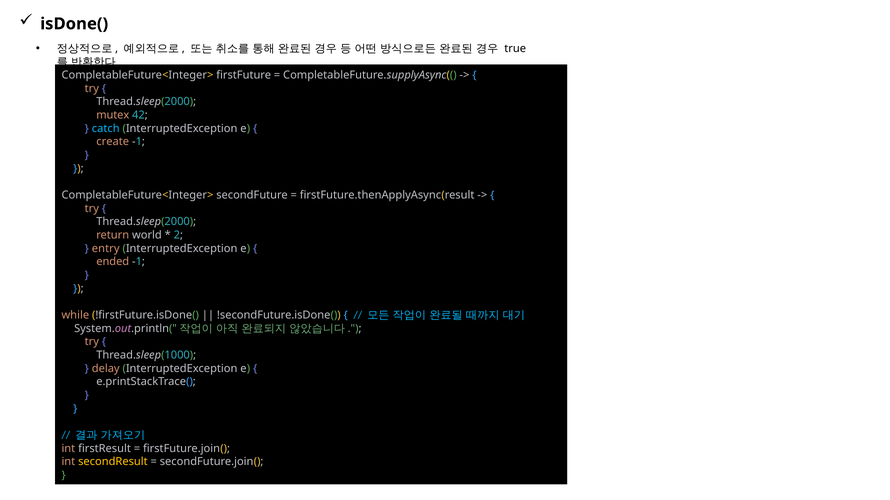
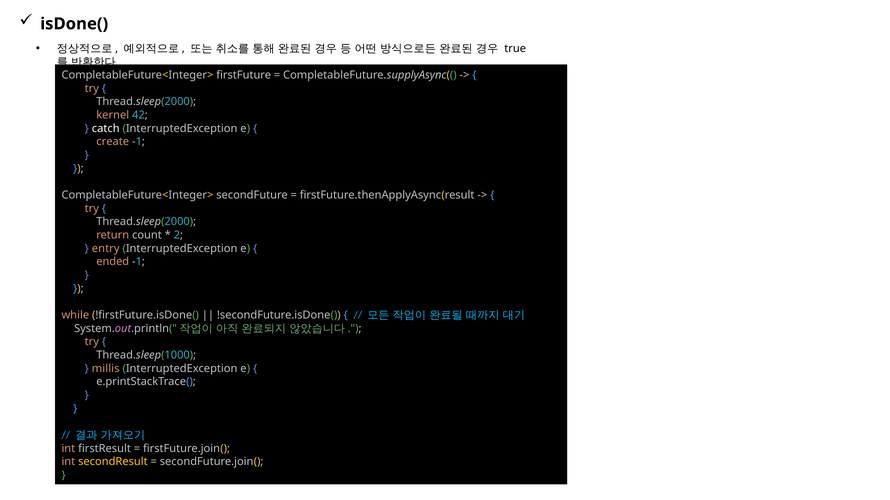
mutex: mutex -> kernel (113, 115)
catch colour: light blue -> white (106, 129)
world: world -> count (147, 235)
delay: delay -> millis (106, 369)
